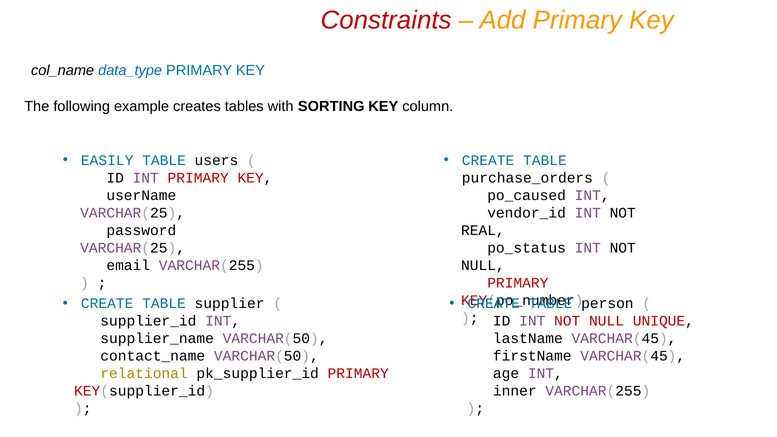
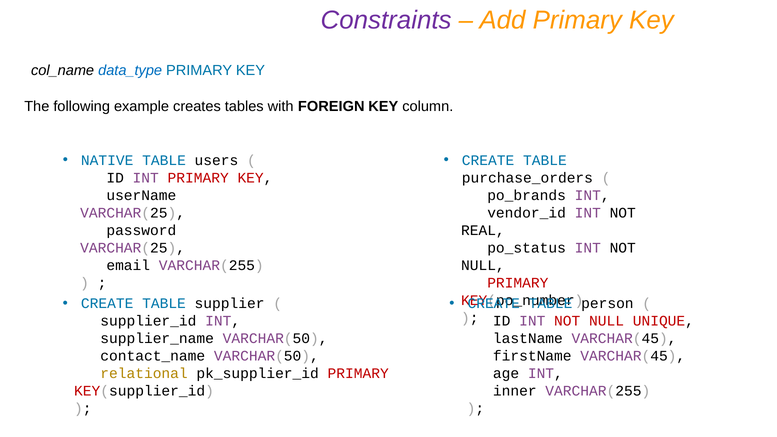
Constraints colour: red -> purple (386, 20)
SORTING: SORTING -> FOREIGN (331, 106)
EASILY: EASILY -> NATIVE (107, 160)
po_caused: po_caused -> po_brands (527, 195)
